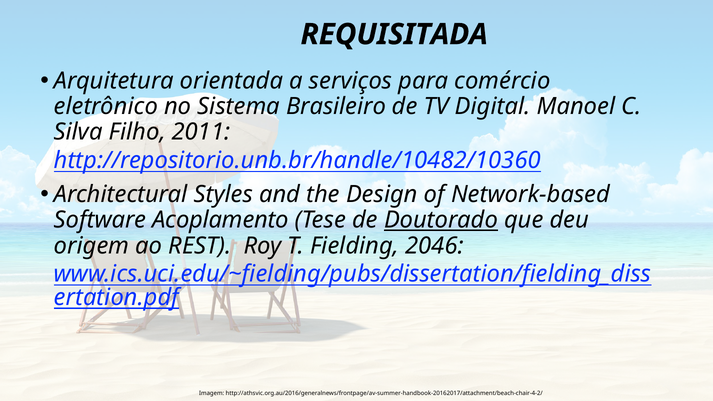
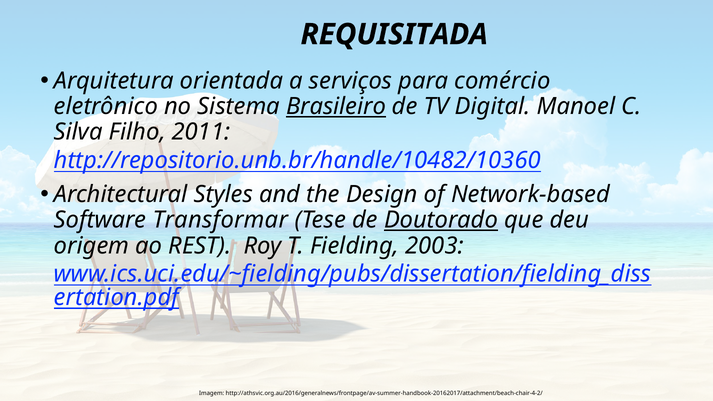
Brasileiro underline: none -> present (336, 106)
Acoplamento: Acoplamento -> Transformar (220, 220)
2046: 2046 -> 2003 (435, 246)
